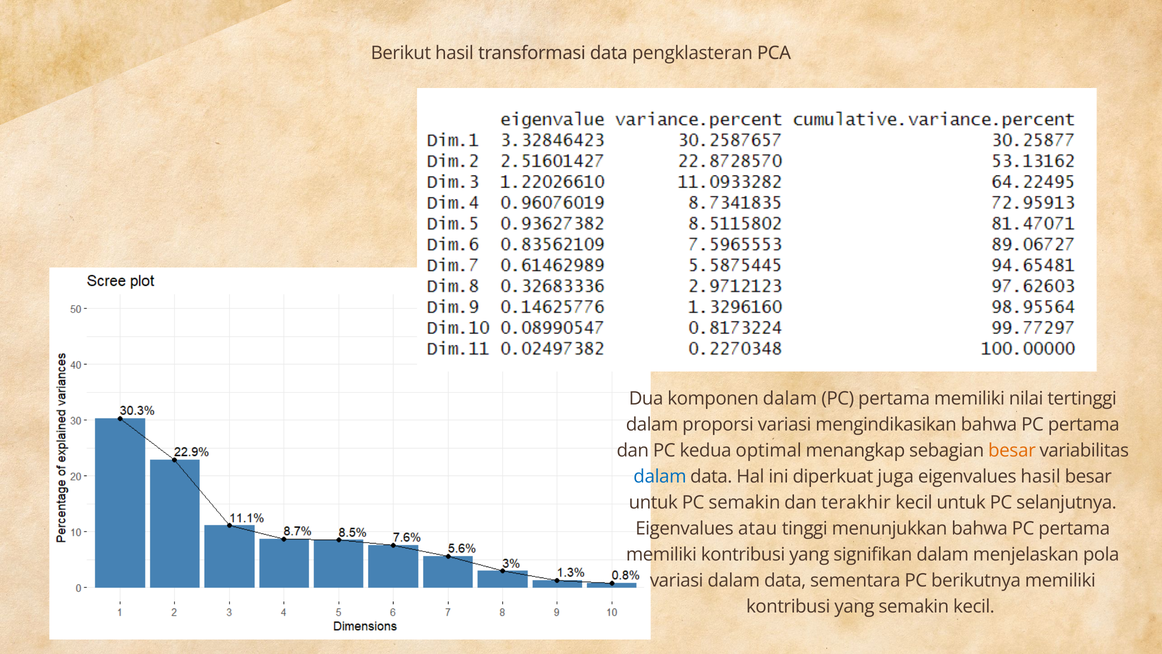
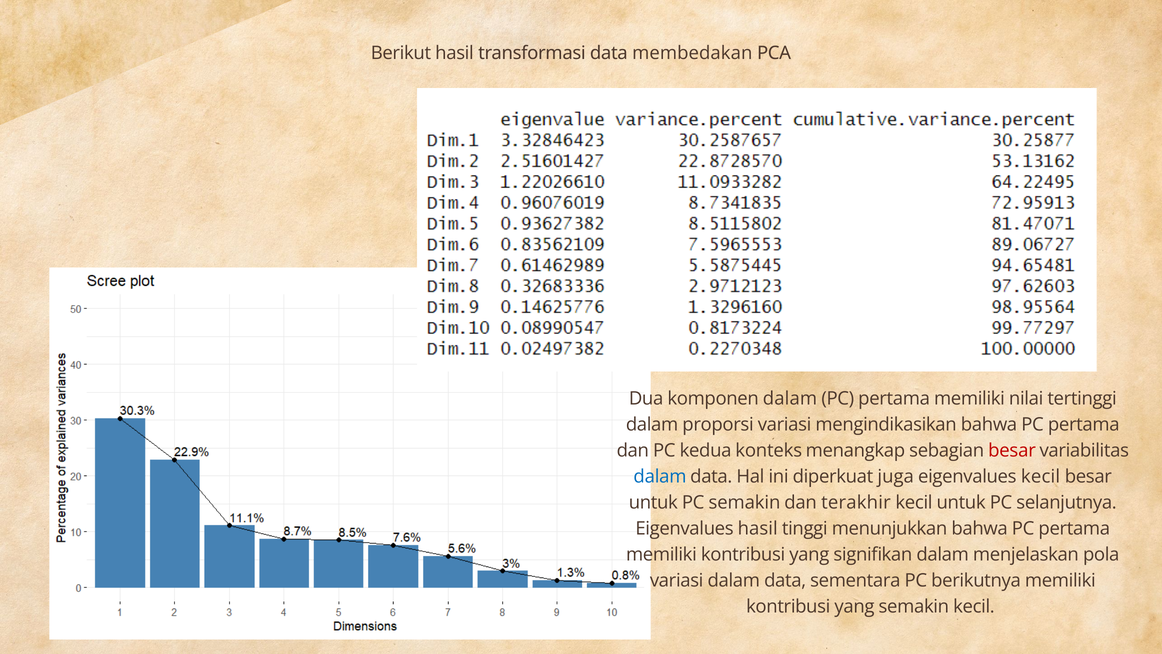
pengklasteran: pengklasteran -> membedakan (692, 53)
optimal: optimal -> konteks (769, 450)
besar colour: orange -> red (1012, 450)
eigenvalues hasil: hasil -> kecil (1041, 476)
Eigenvalues atau: atau -> hasil (758, 528)
